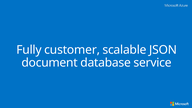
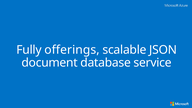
customer: customer -> offerings (72, 50)
